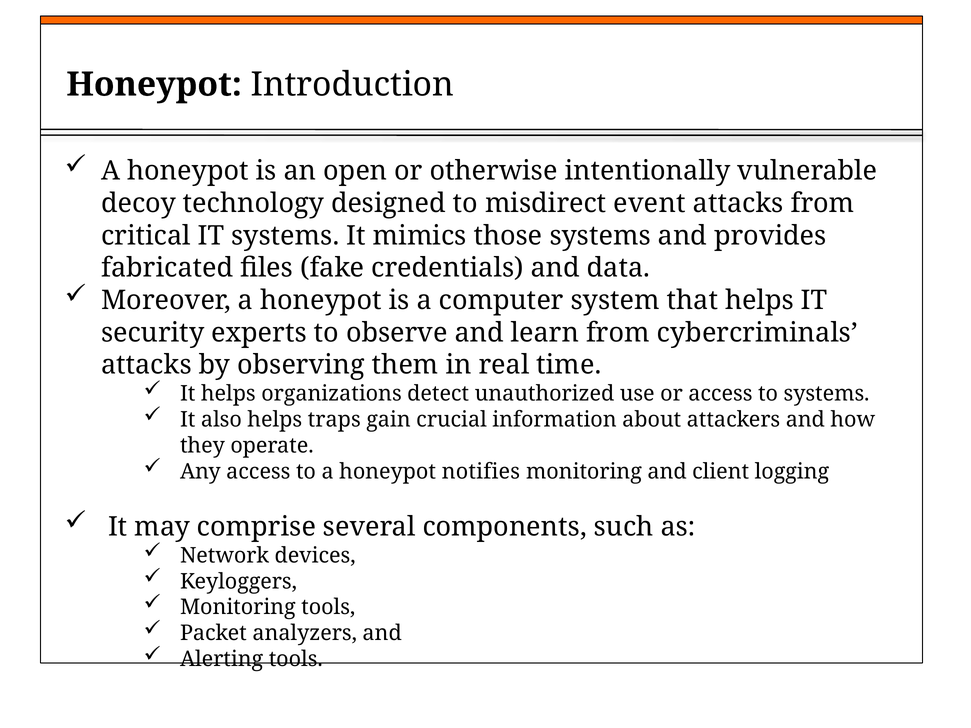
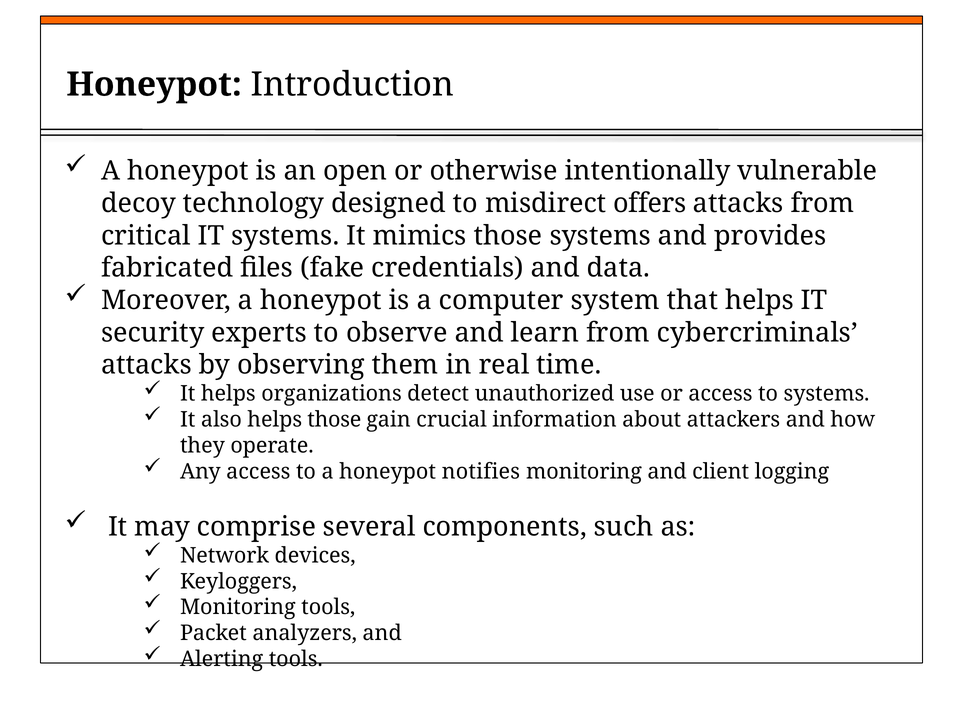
event: event -> offers (650, 203)
helps traps: traps -> those (334, 420)
